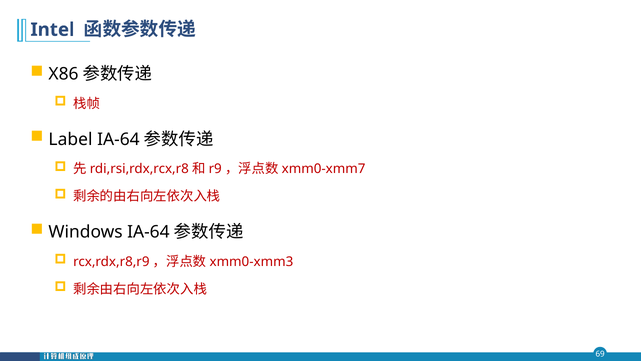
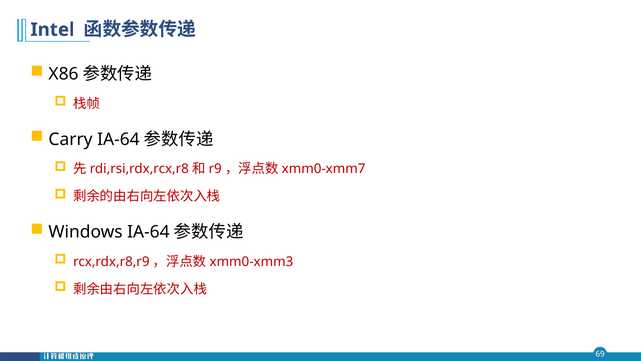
Label: Label -> Carry (71, 139)
